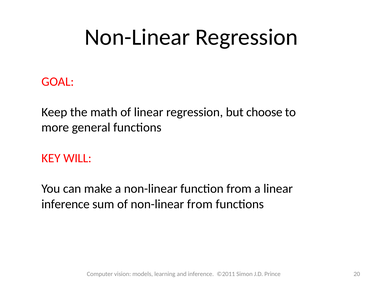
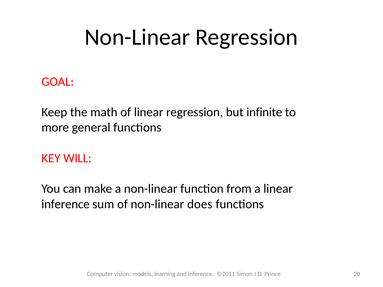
choose: choose -> infinite (264, 112)
non-linear from: from -> does (200, 204)
